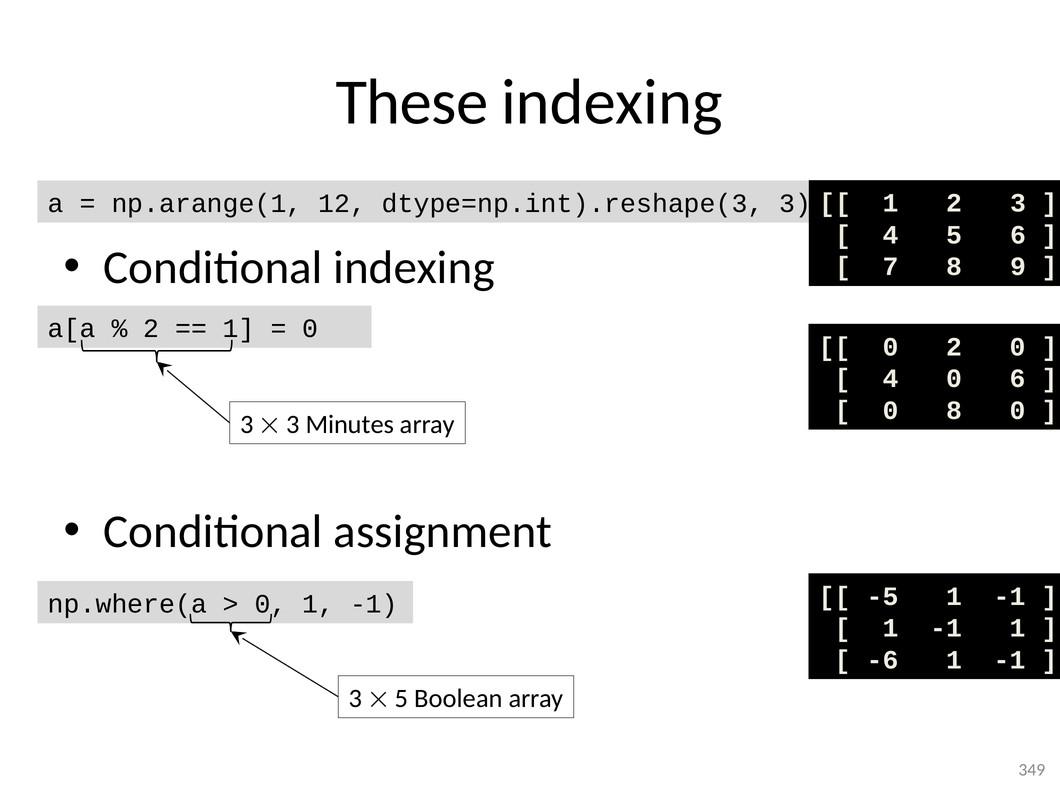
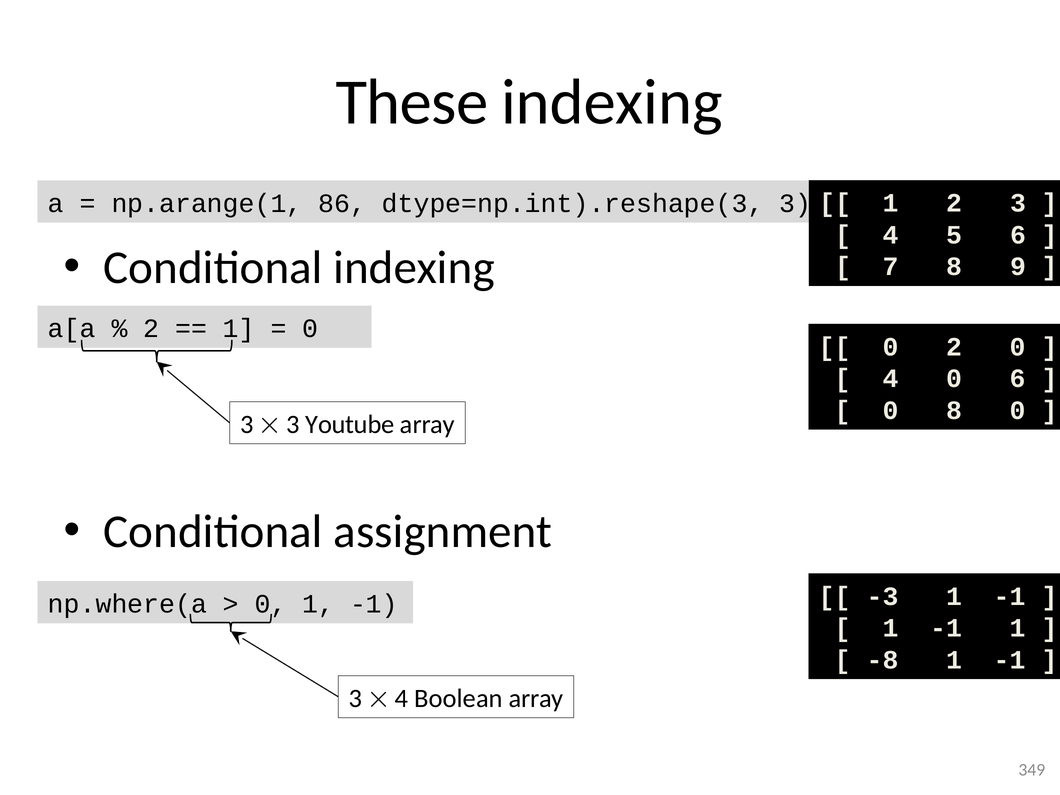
12: 12 -> 86 (342, 203)
Minutes: Minutes -> Youtube (350, 425)
-5: -5 -> -3 (883, 596)
-6: -6 -> -8 (883, 660)
5: 5 -> 4 (402, 699)
